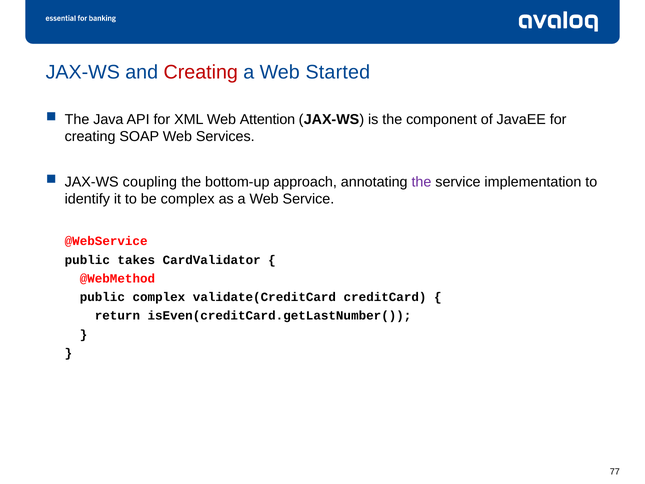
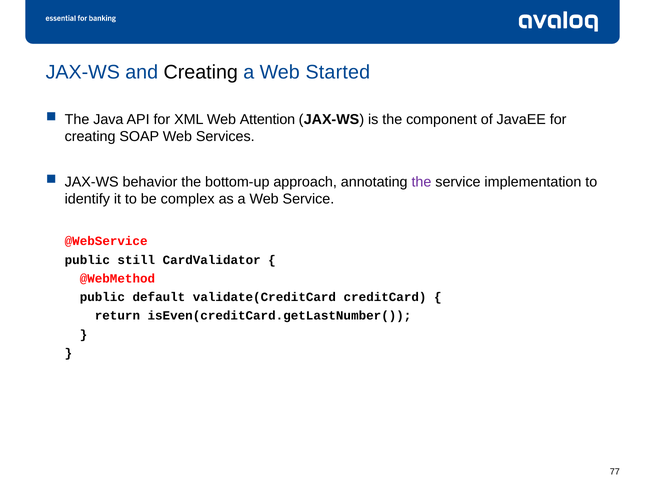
Creating colour: red -> black (201, 72)
coupling: coupling -> behavior (150, 182)
takes: takes -> still (136, 260)
public complex: complex -> default (159, 297)
